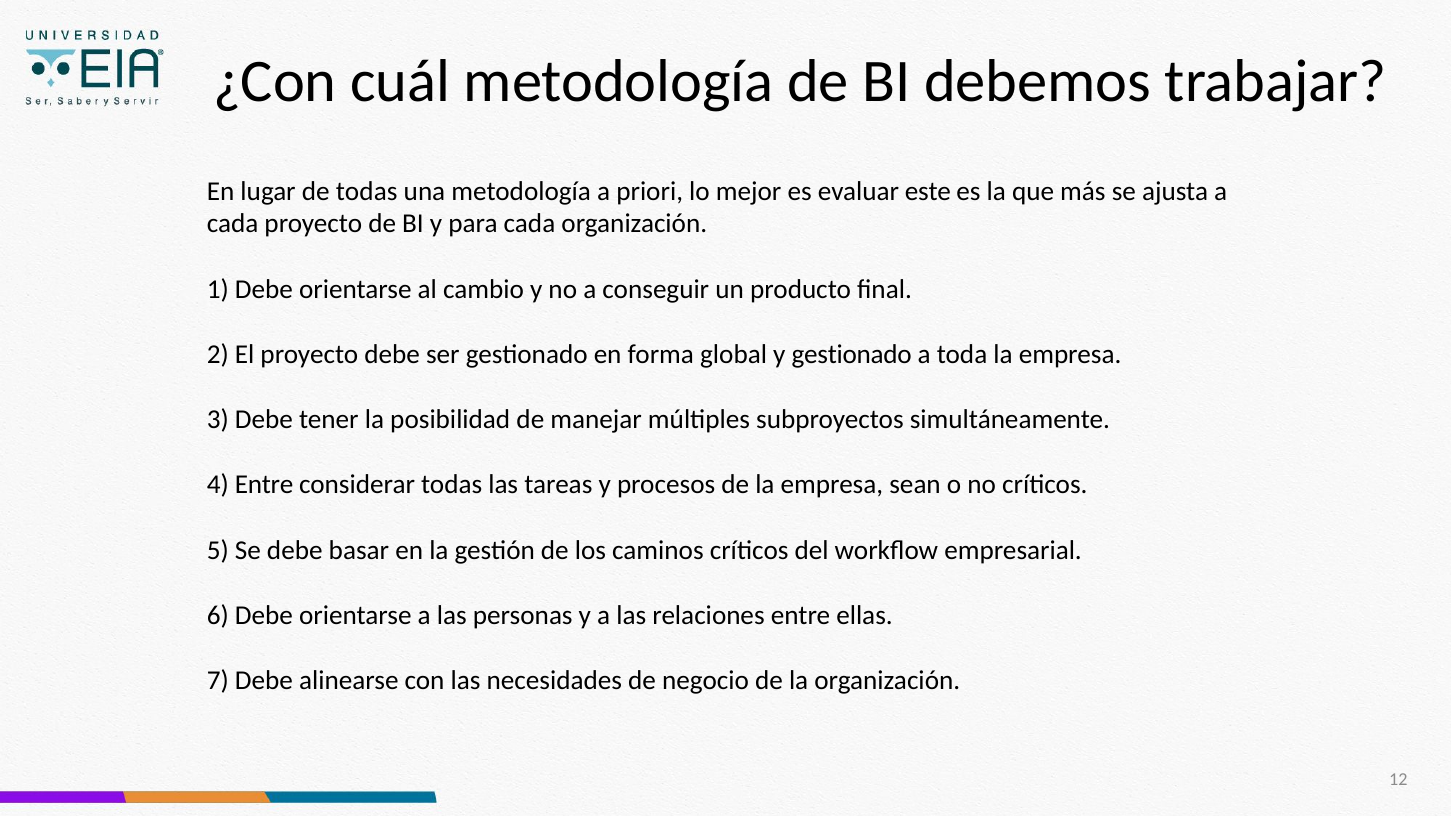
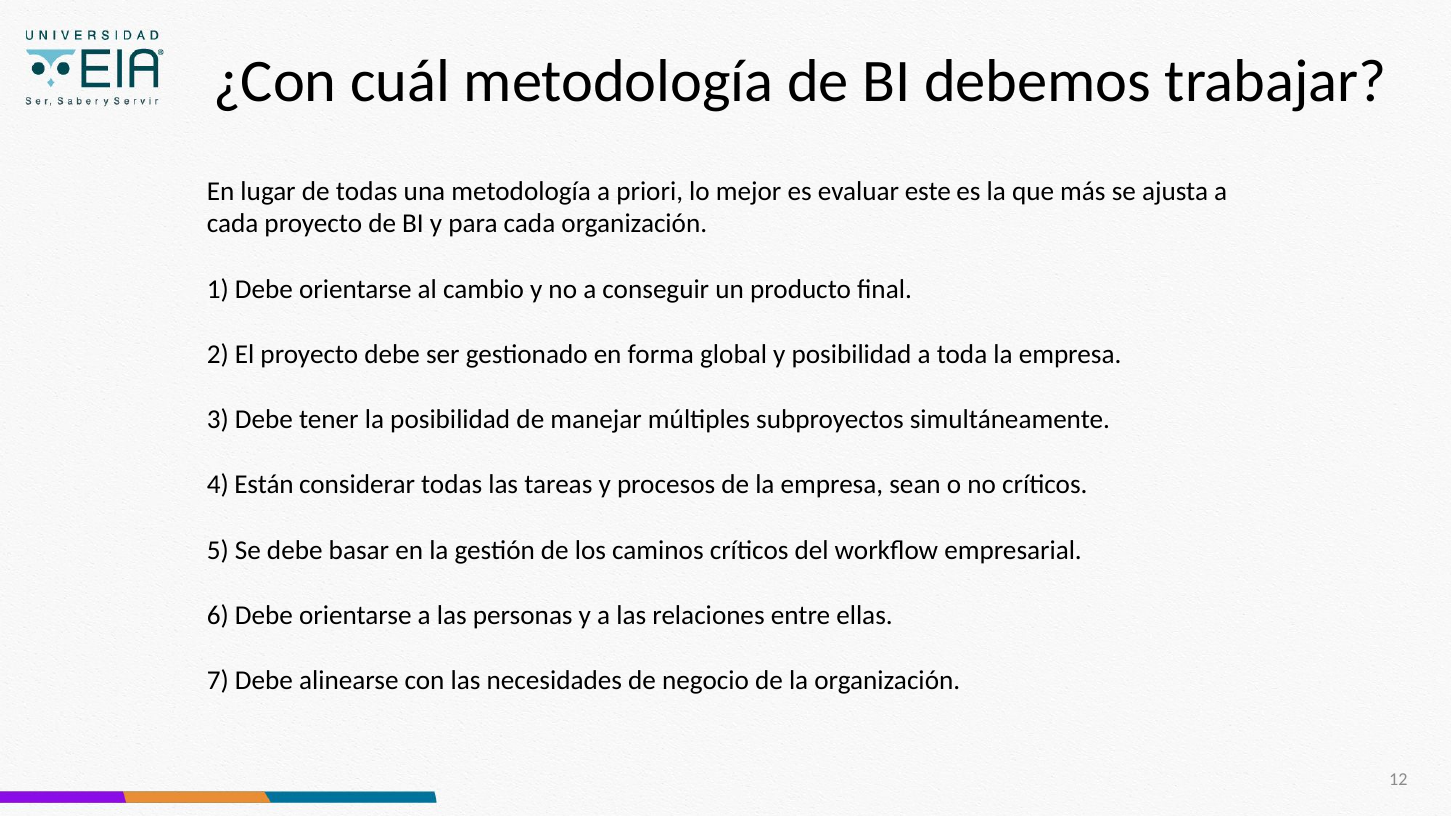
y gestionado: gestionado -> posibilidad (852, 354)
4 Entre: Entre -> Están (264, 485)
